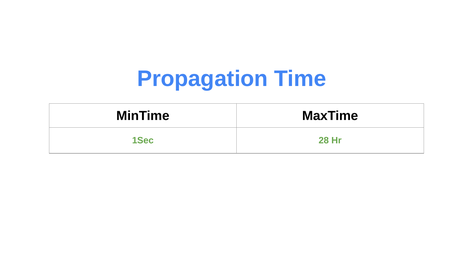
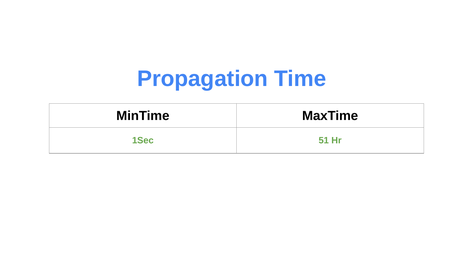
28: 28 -> 51 (324, 141)
